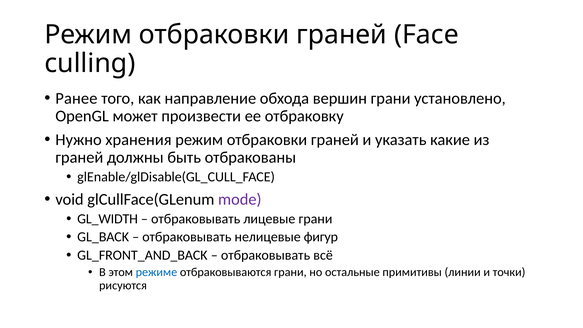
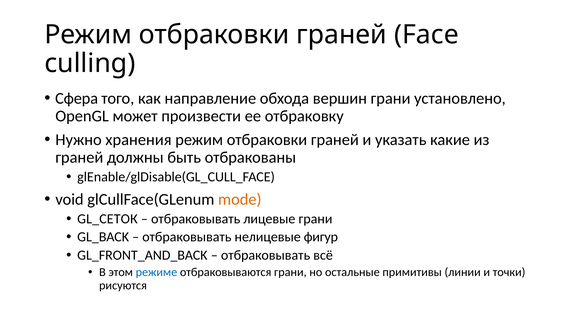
Ранее: Ранее -> Сфера (77, 98)
mode colour: purple -> orange (240, 199)
GL_WIDTH: GL_WIDTH -> GL_СЕТОК (107, 219)
